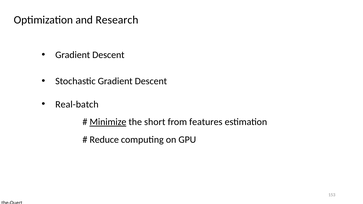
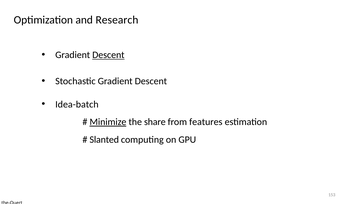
Descent underline: none -> present (108, 55)
Real-batch: Real-batch -> Idea-batch (77, 104)
short: short -> share (155, 122)
Reduce: Reduce -> Slanted (104, 140)
